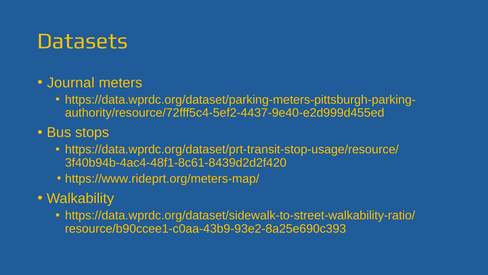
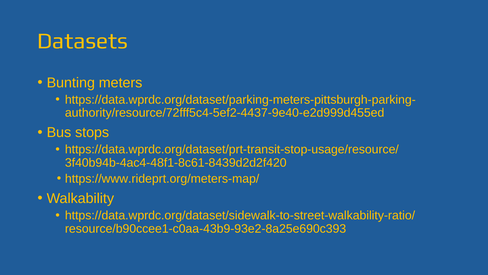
Journal: Journal -> Bunting (71, 82)
